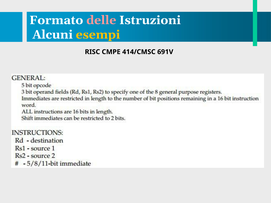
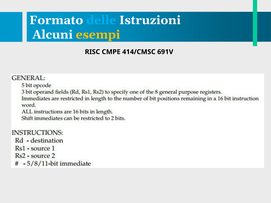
delle colour: pink -> light blue (101, 20)
